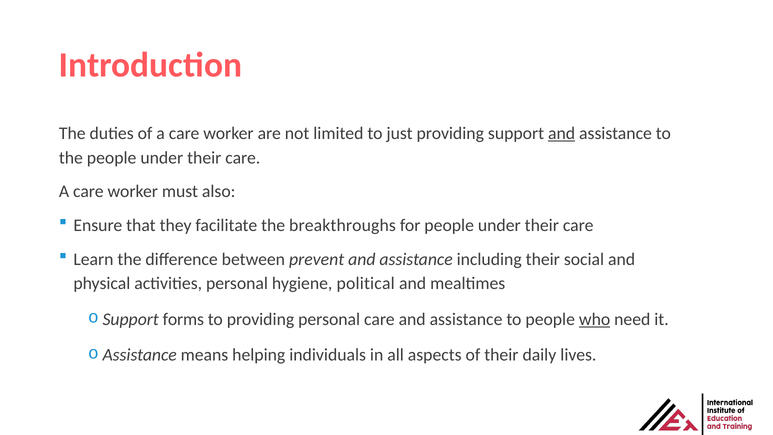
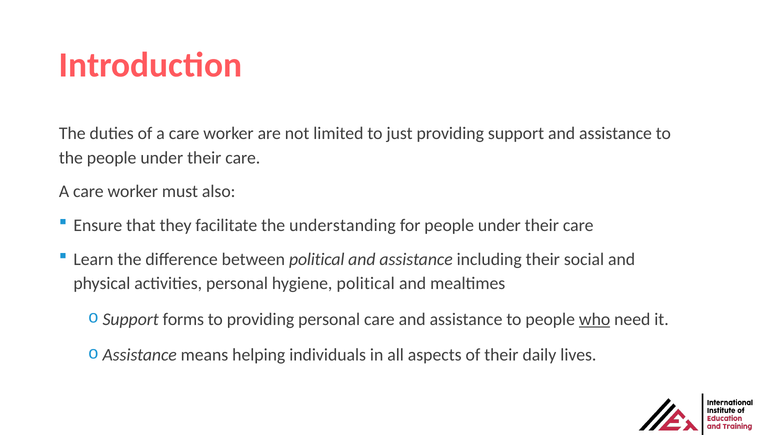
and underline: present -> none (562, 133)
breakthroughs: breakthroughs -> understanding (342, 225)
between prevent: prevent -> political (317, 259)
